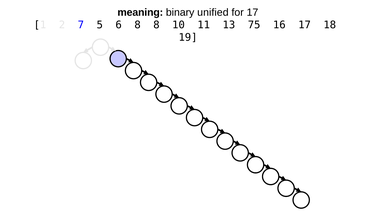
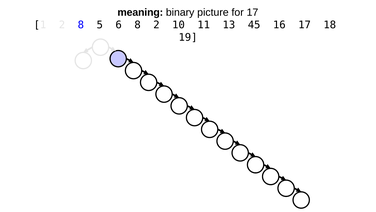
unified: unified -> picture (213, 12)
2 7: 7 -> 8 (81, 25)
8 8: 8 -> 2 (156, 25)
75: 75 -> 45 (254, 25)
